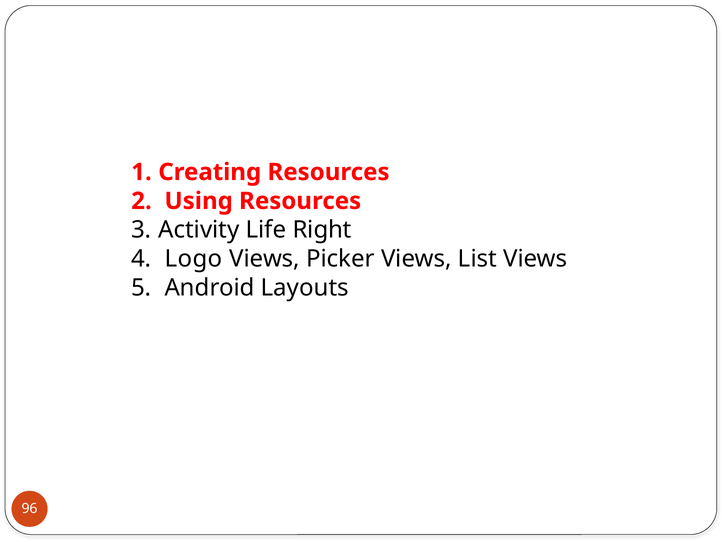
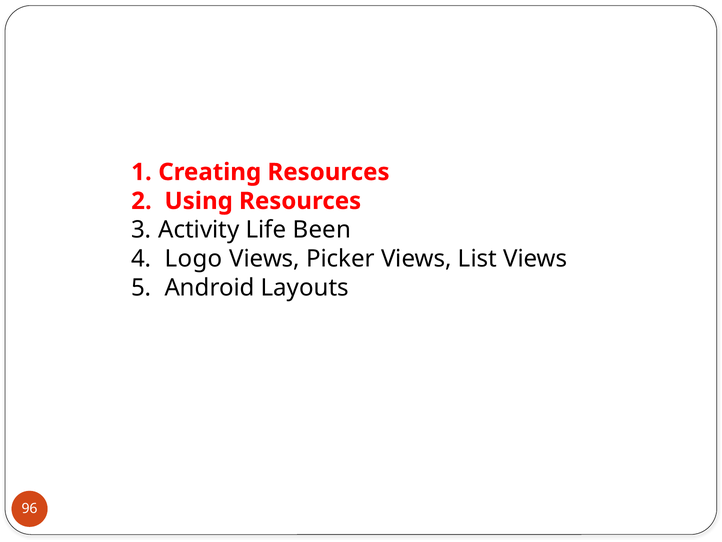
Right: Right -> Been (322, 230)
